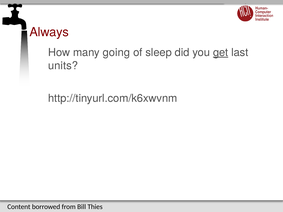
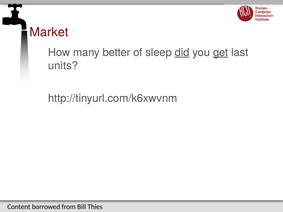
Always: Always -> Market (49, 32)
going: going -> better (117, 53)
did underline: none -> present (182, 53)
